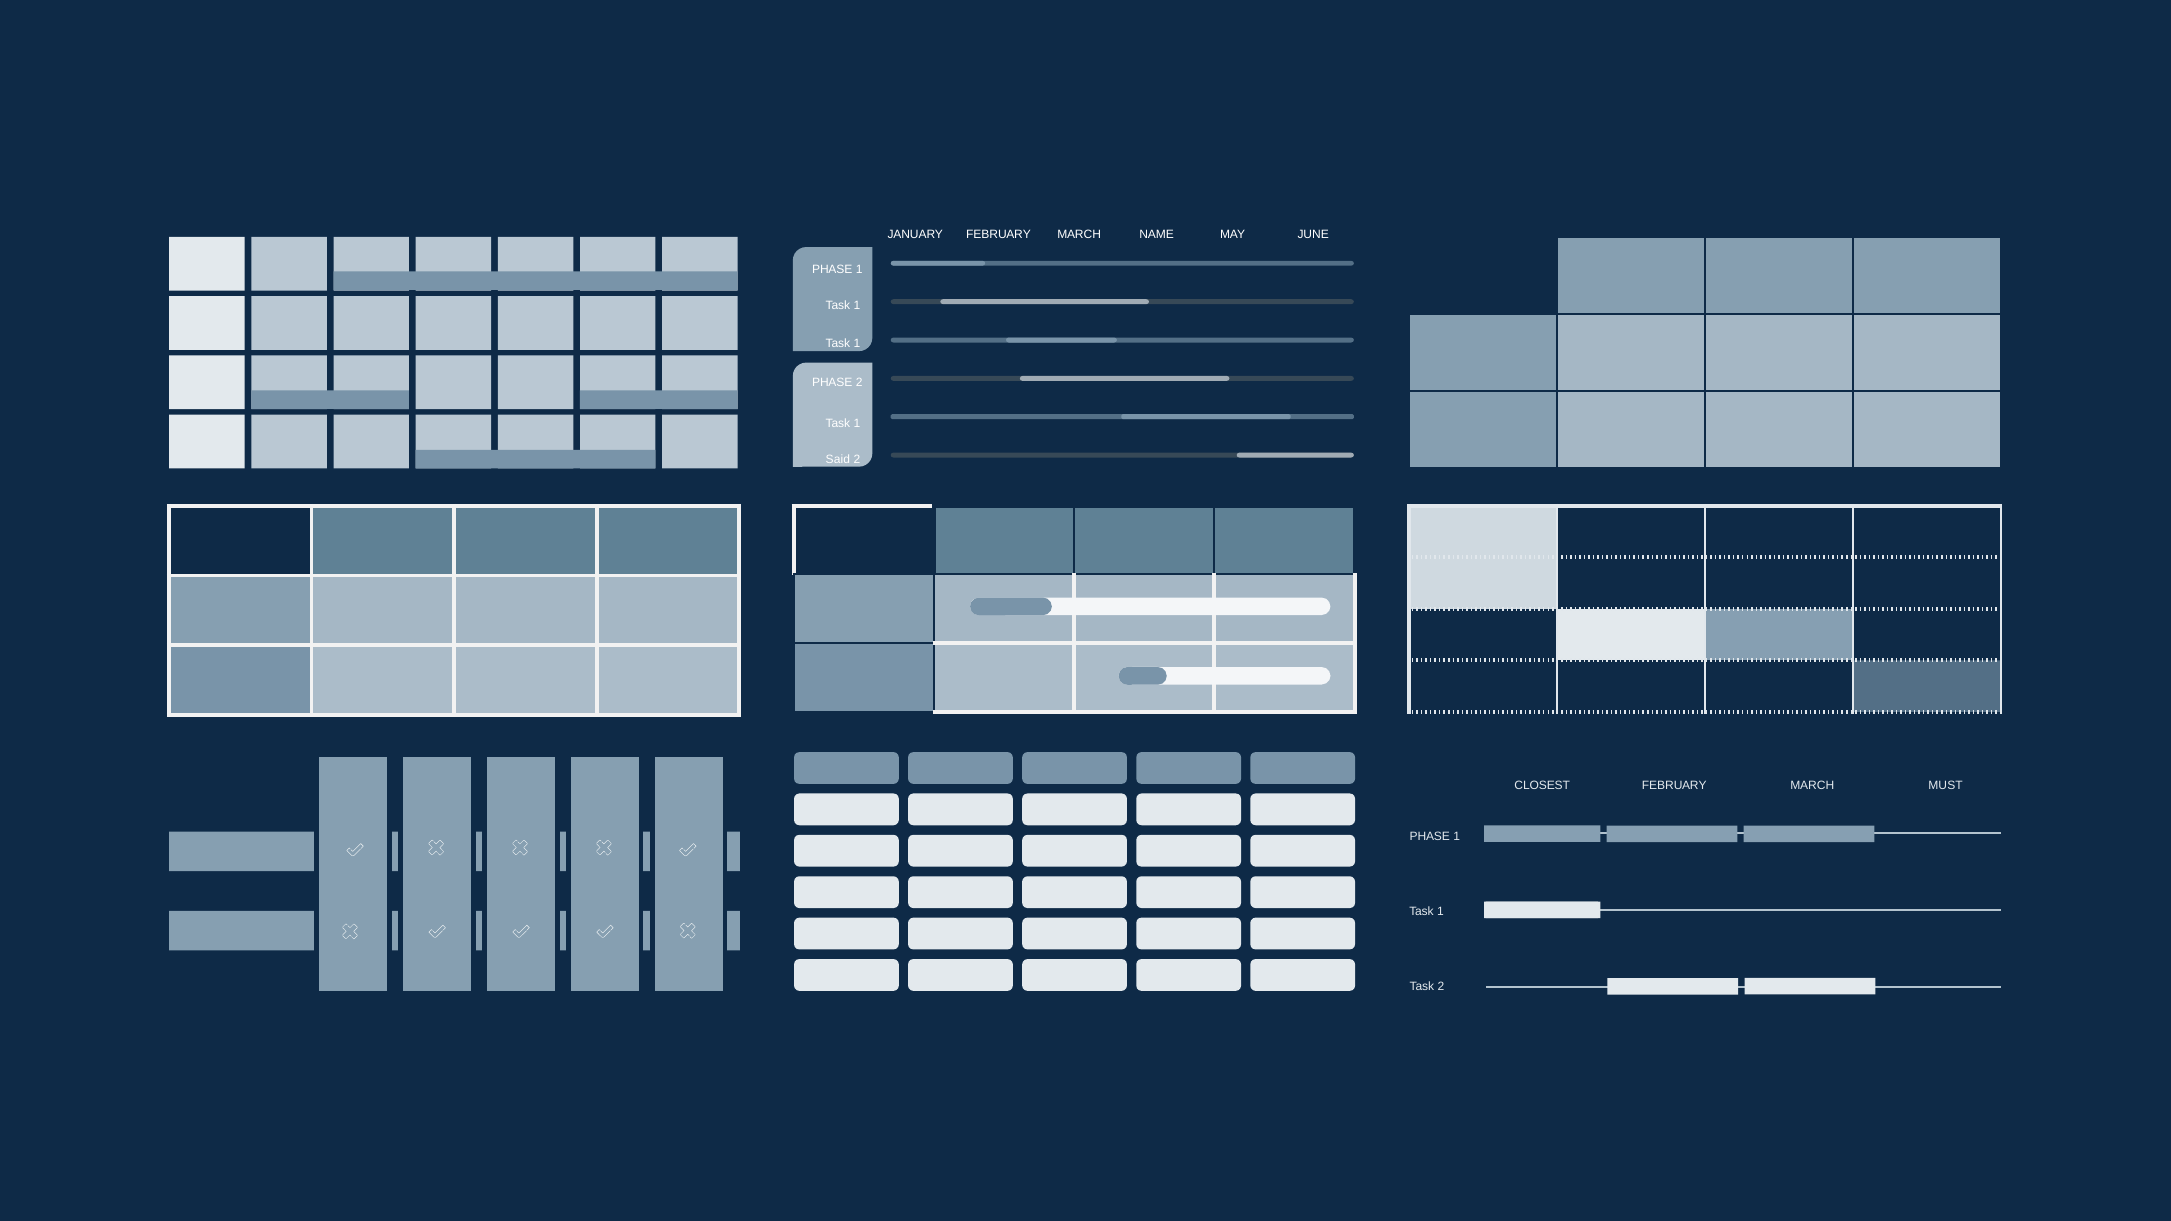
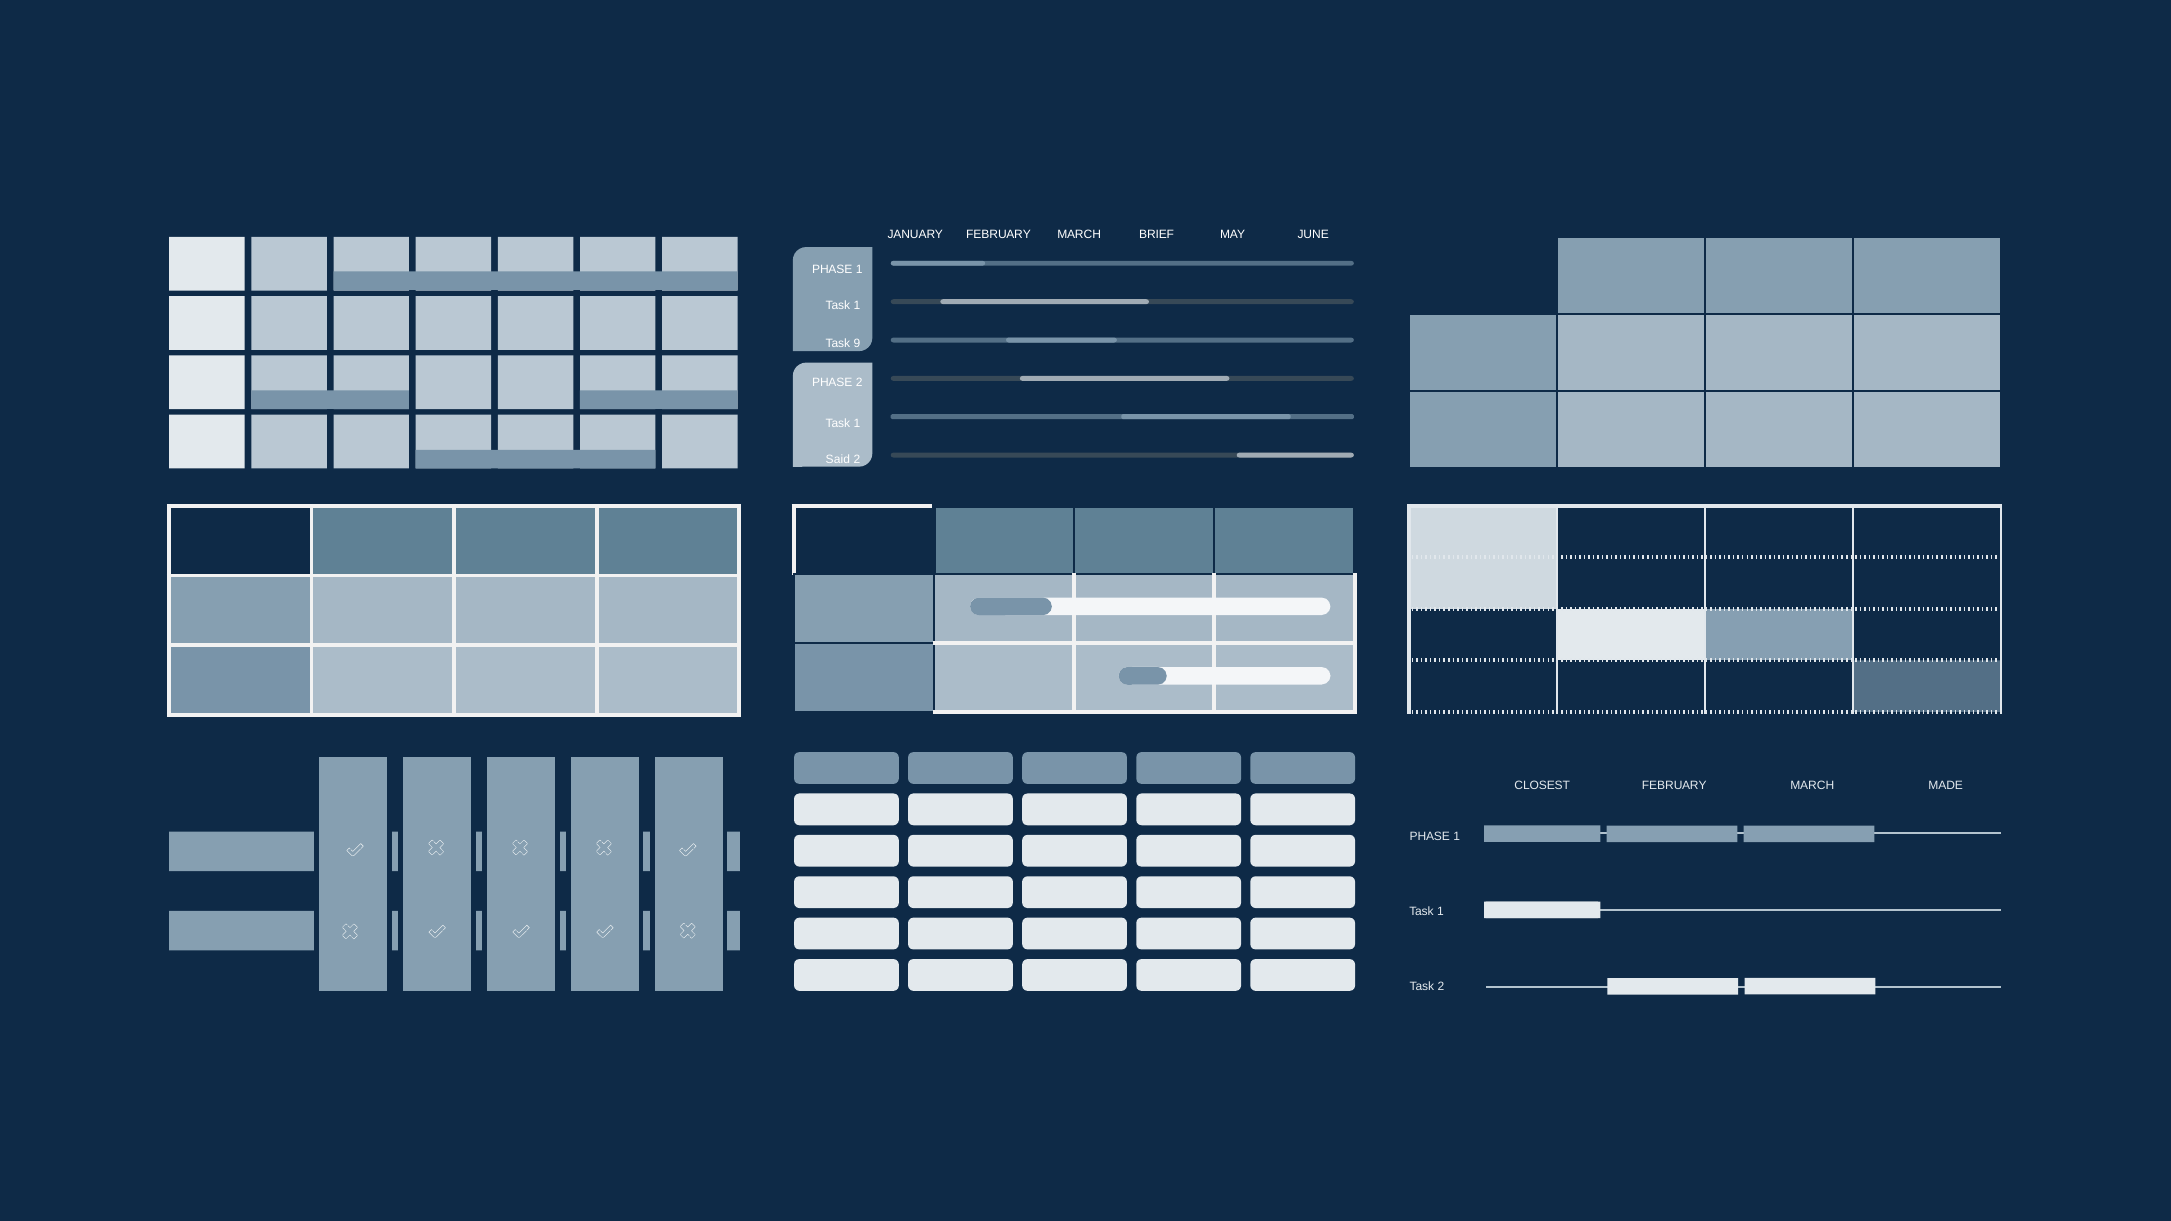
NAME: NAME -> BRIEF (1157, 234)
1: 1 -> 9 (857, 344)
MUST: MUST -> MADE (1946, 786)
